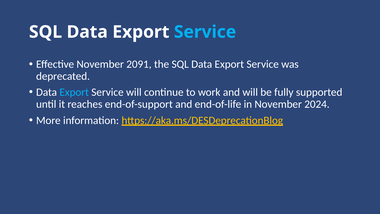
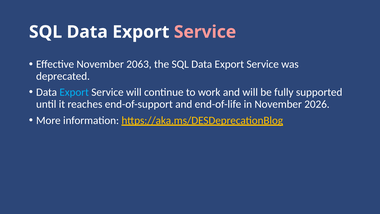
Service colour: light blue -> pink (205, 32)
2091: 2091 -> 2063 (139, 64)
2024: 2024 -> 2026 (317, 104)
